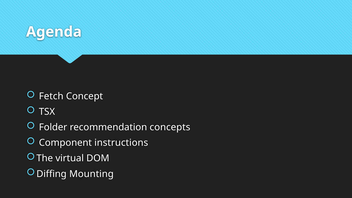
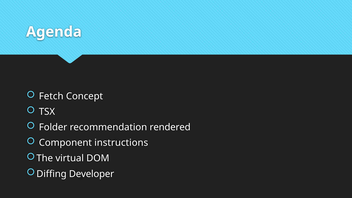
concepts: concepts -> rendered (170, 127)
Mounting: Mounting -> Developer (92, 174)
